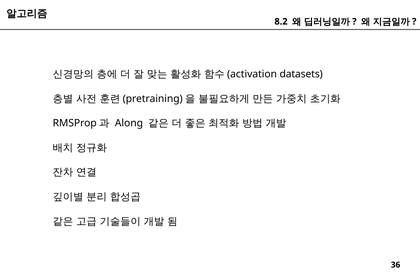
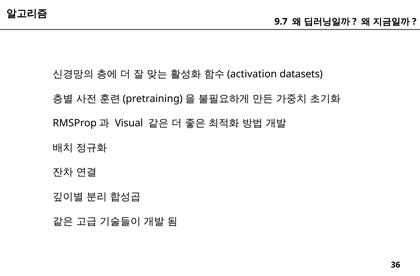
8.2: 8.2 -> 9.7 (281, 22)
Along: Along -> Visual (129, 123)
